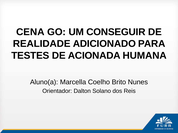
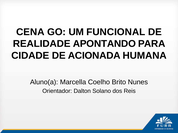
CONSEGUIR: CONSEGUIR -> FUNCIONAL (116, 32)
ADICIONADO: ADICIONADO -> APONTANDO (104, 44)
TESTES: TESTES -> CIDADE (30, 56)
